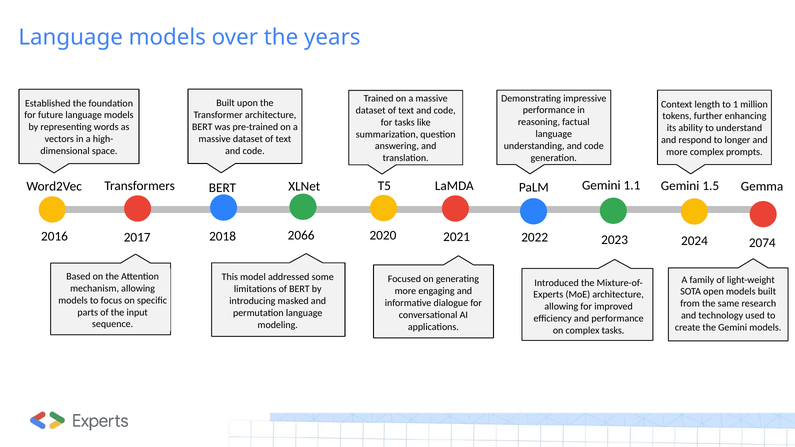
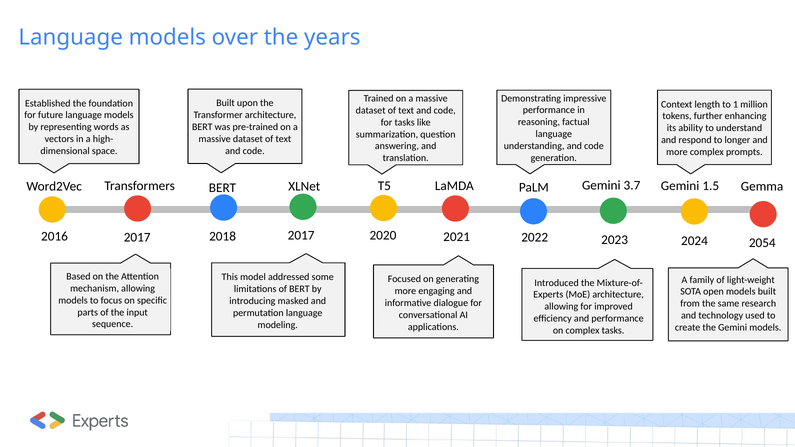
1.1: 1.1 -> 3.7 (632, 185)
2066: 2066 -> 2017 (301, 236)
2074: 2074 -> 2054 (762, 243)
